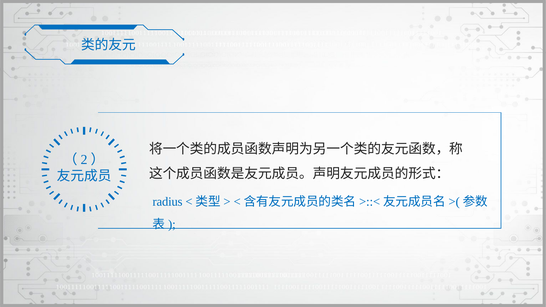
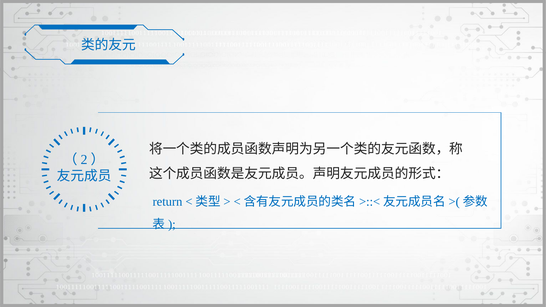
radius: radius -> return (167, 202)
